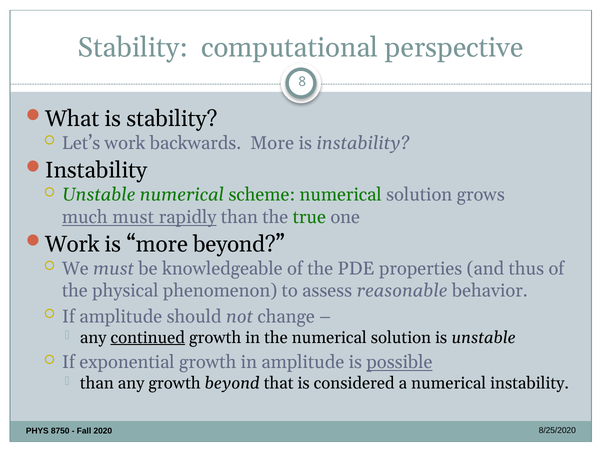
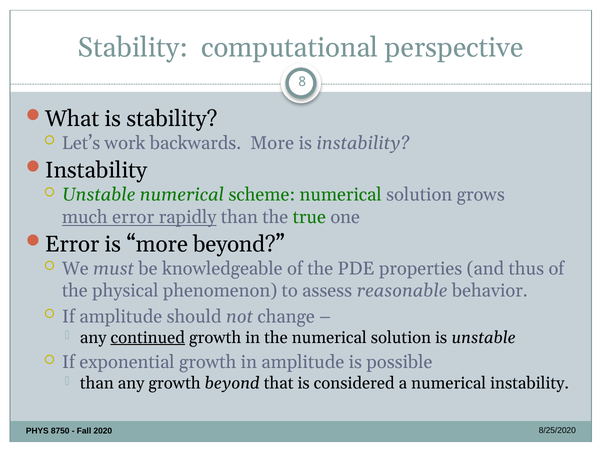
much must: must -> error (133, 217)
Work: Work -> Error (72, 244)
possible underline: present -> none (399, 362)
